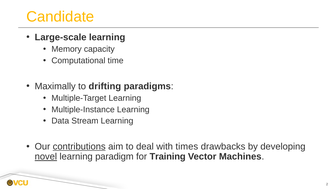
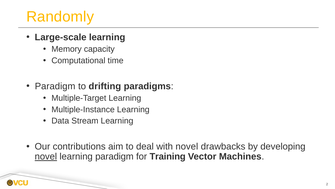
Candidate: Candidate -> Randomly (60, 17)
Maximally: Maximally -> Paradigm (55, 86)
contributions underline: present -> none (79, 146)
with times: times -> novel (187, 146)
